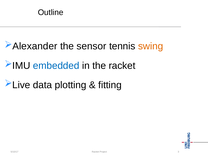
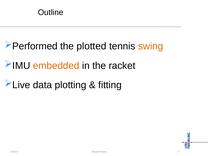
Alexander: Alexander -> Performed (35, 46)
sensor: sensor -> plotted (92, 46)
embedded colour: blue -> orange (56, 66)
